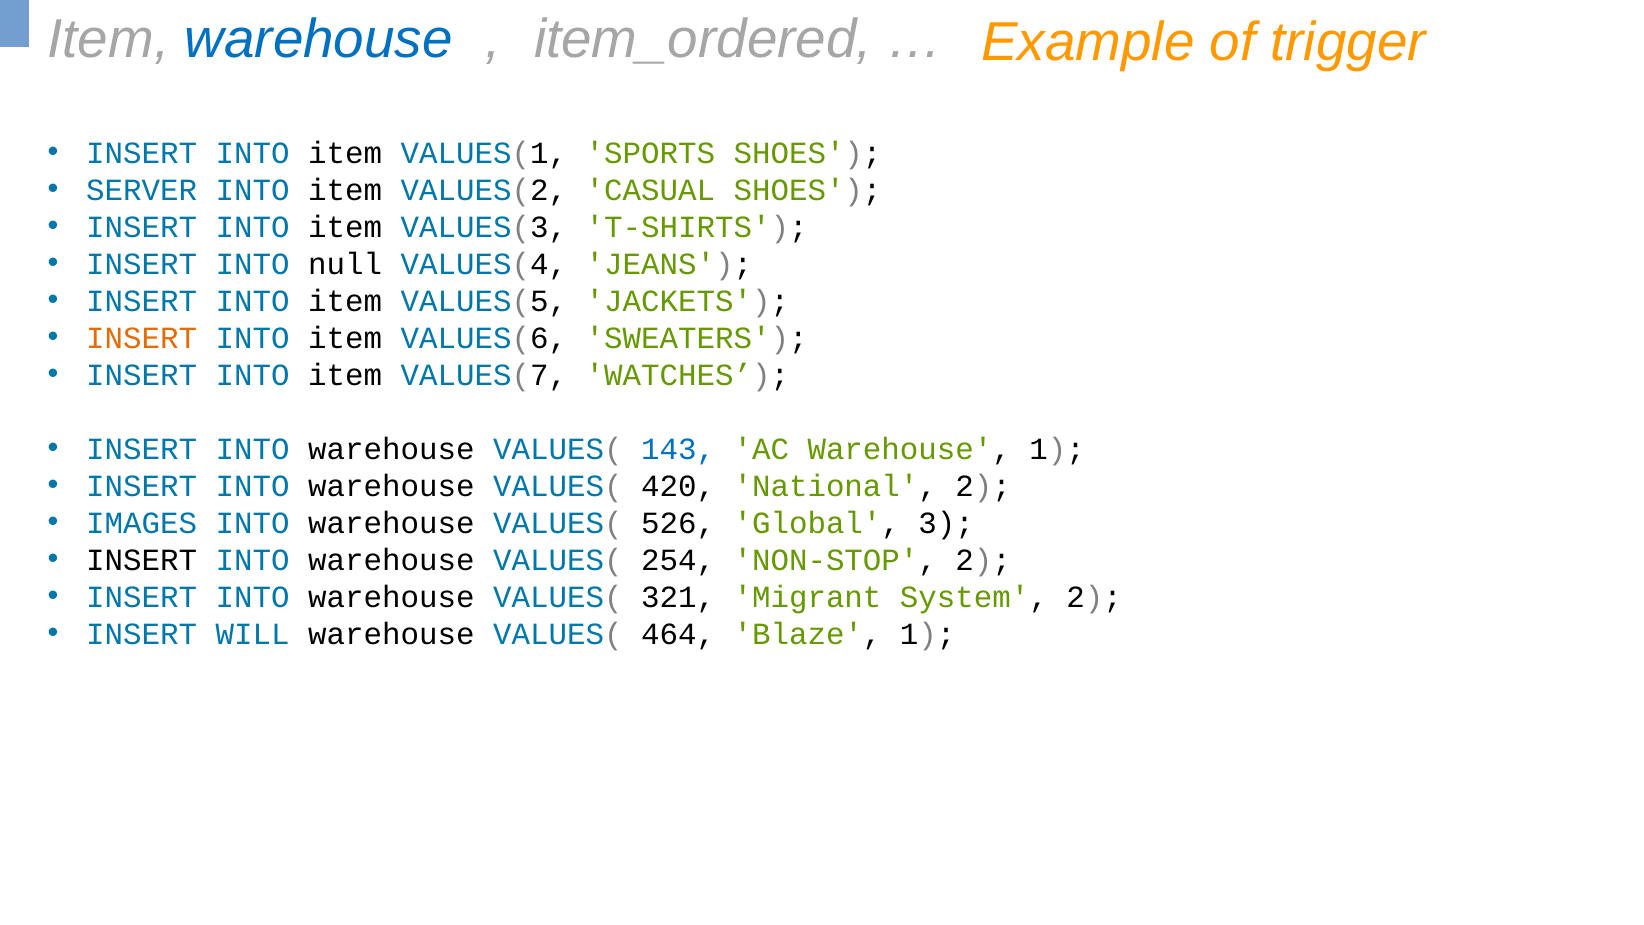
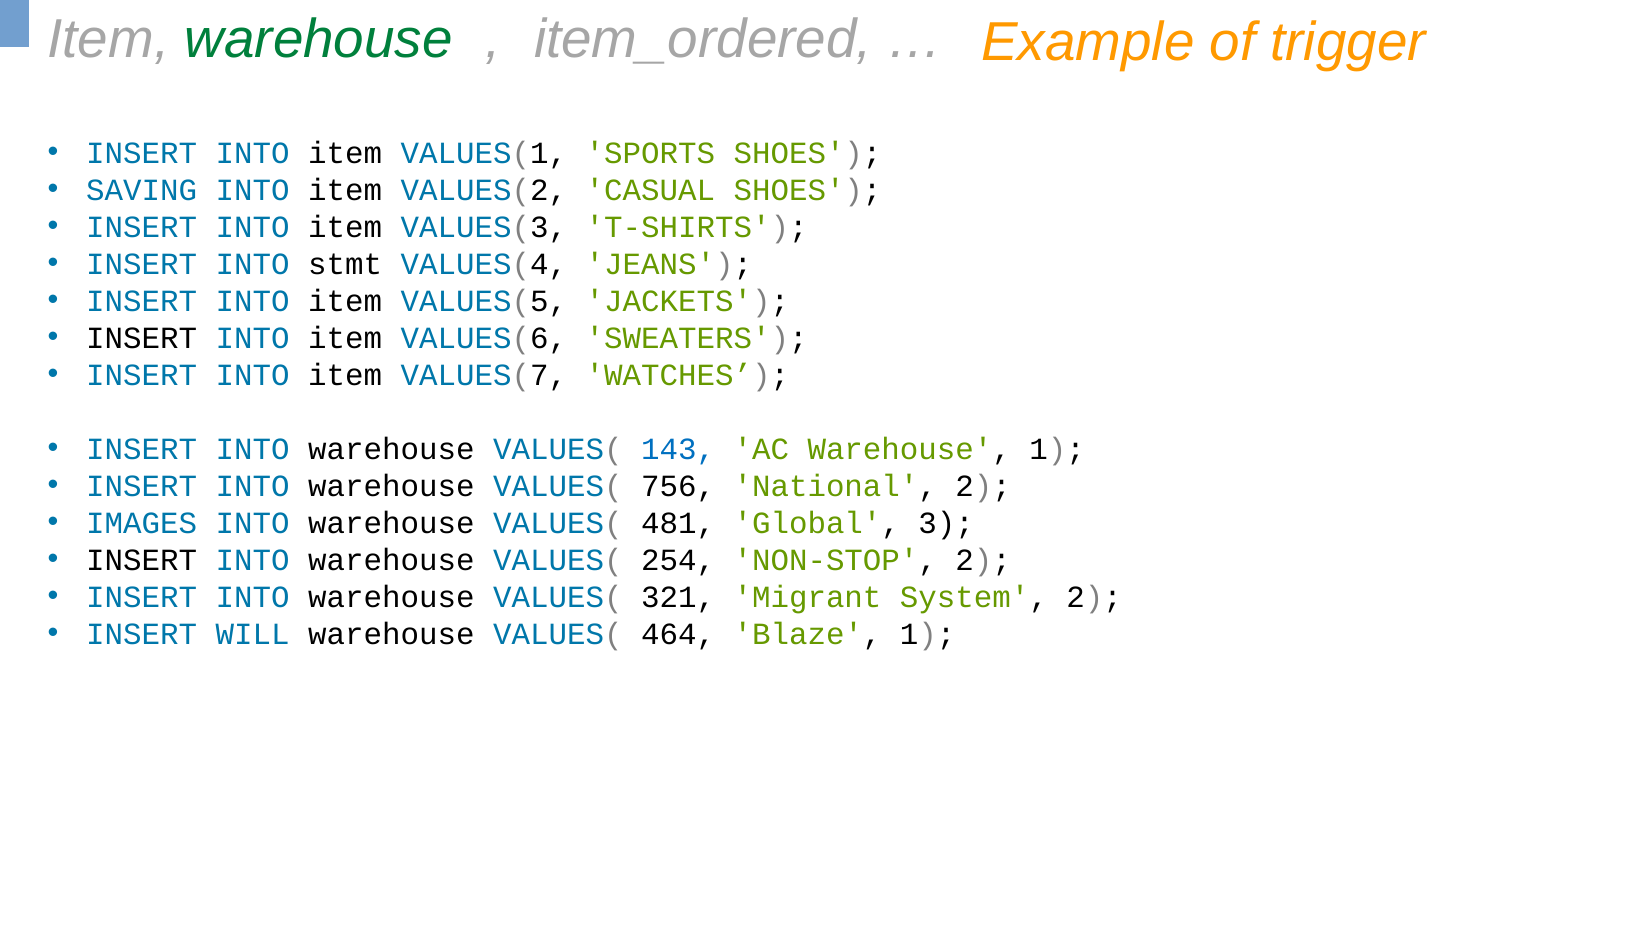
warehouse colour: blue -> green (319, 39)
SERVER: SERVER -> SAVING (142, 190)
null: null -> stmt (345, 264)
INSERT colour: orange -> black (142, 338)
420: 420 -> 756 (678, 486)
526: 526 -> 481 (678, 523)
